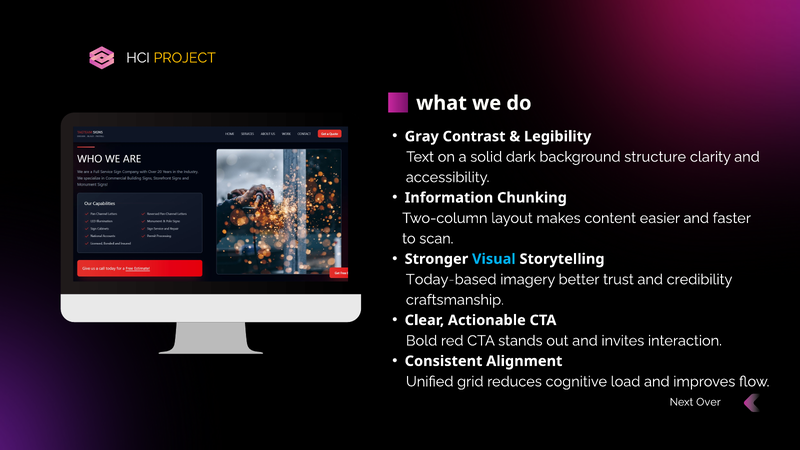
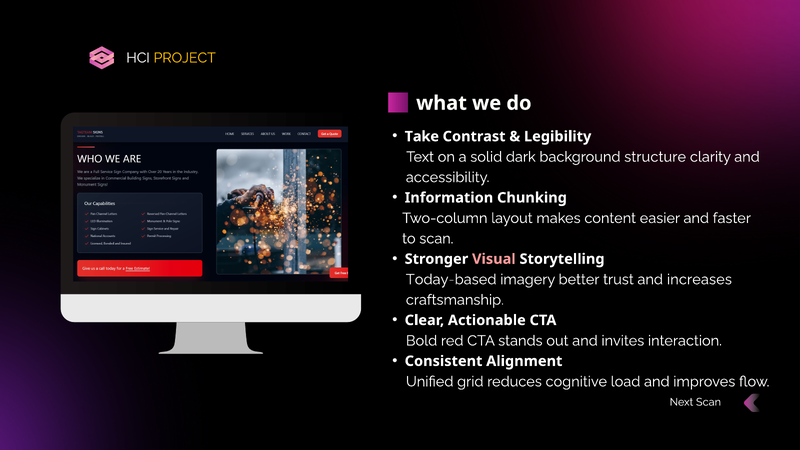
Gray: Gray -> Take (422, 136)
Visual colour: light blue -> pink (494, 259)
credibility: credibility -> increases (699, 279)
Next Over: Over -> Scan (708, 402)
